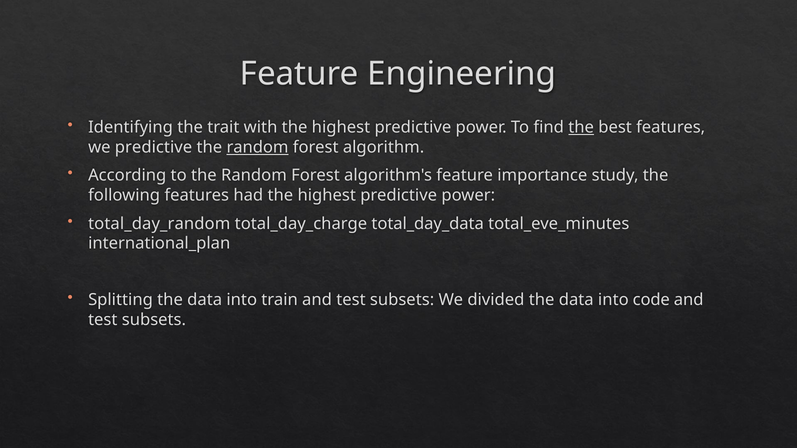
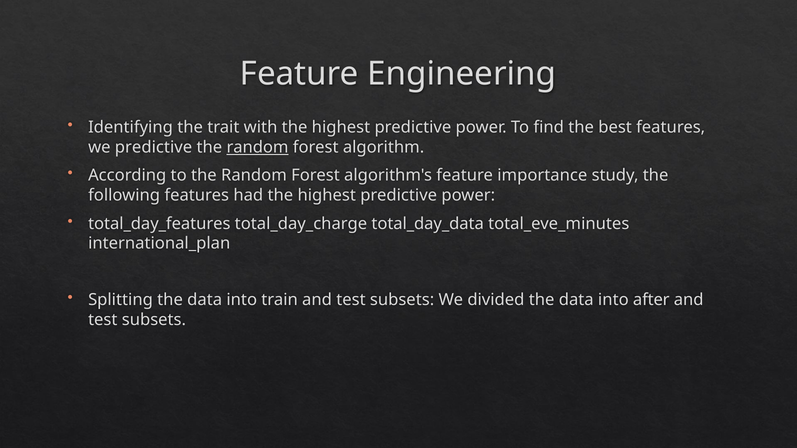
the underline: present -> none (581, 127)
total_day_random: total_day_random -> total_day_features (159, 224)
code: code -> after (651, 300)
